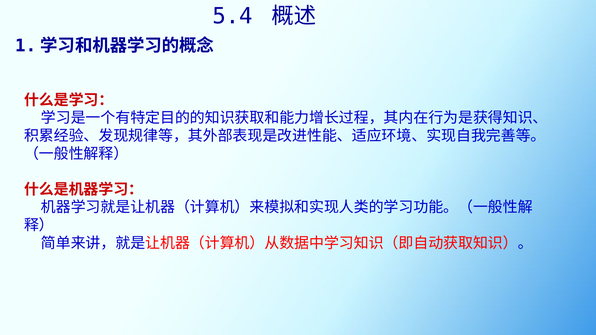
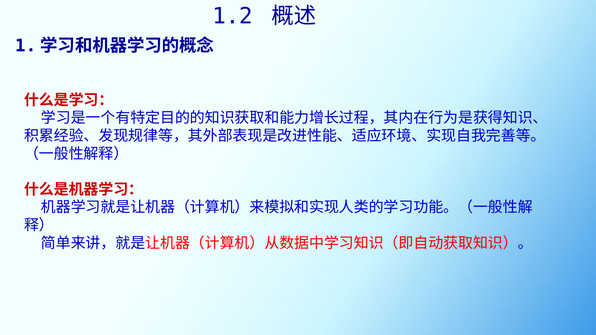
5.4: 5.4 -> 1.2 (233, 16)
